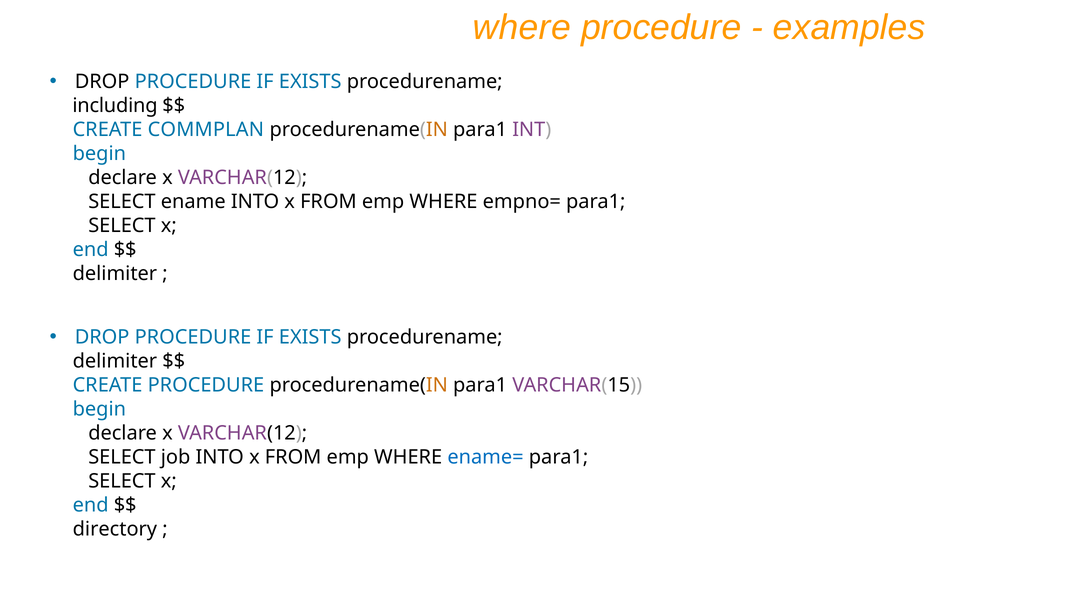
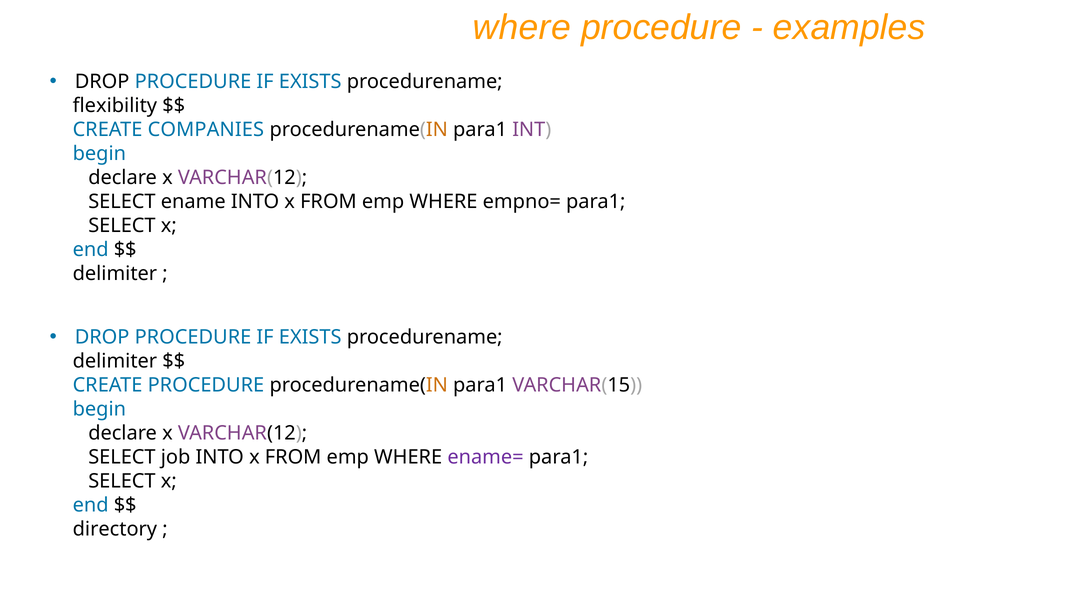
including: including -> flexibility (115, 106)
COMMPLAN: COMMPLAN -> COMPANIES (206, 130)
ename= colour: blue -> purple (486, 457)
